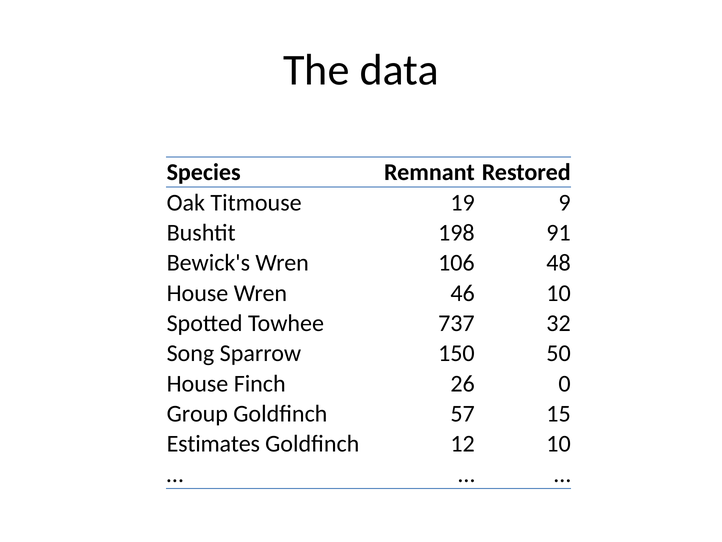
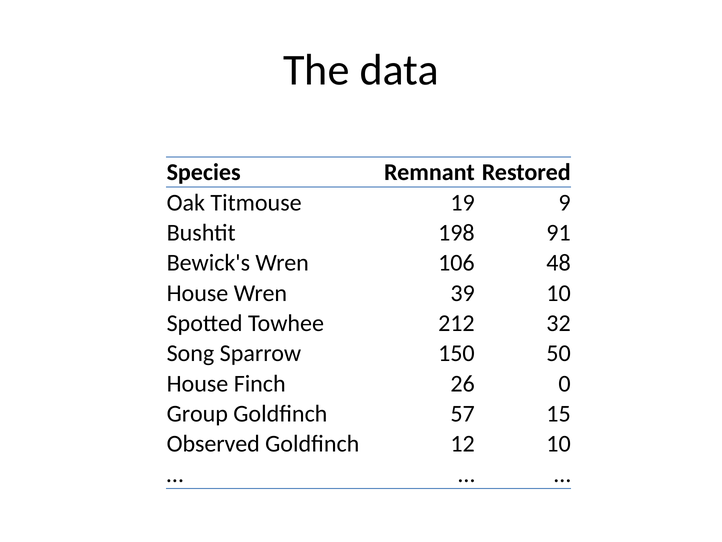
46: 46 -> 39 (463, 293)
737: 737 -> 212 (456, 323)
Estimates: Estimates -> Observed (213, 444)
